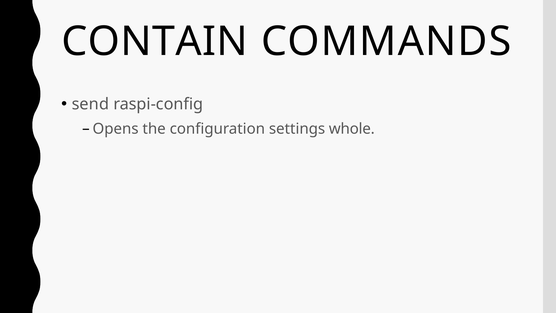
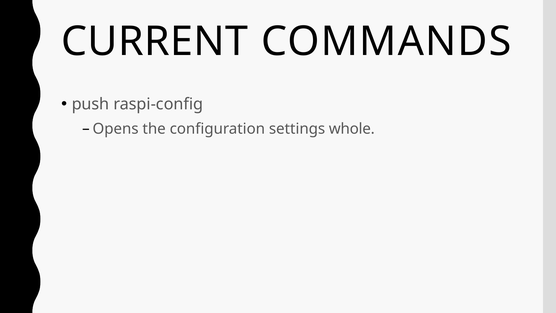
CONTAIN: CONTAIN -> CURRENT (155, 41)
send: send -> push (90, 104)
